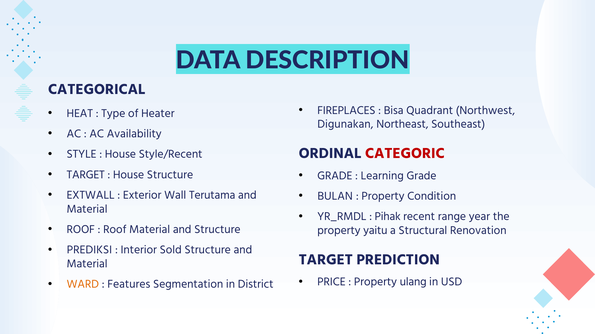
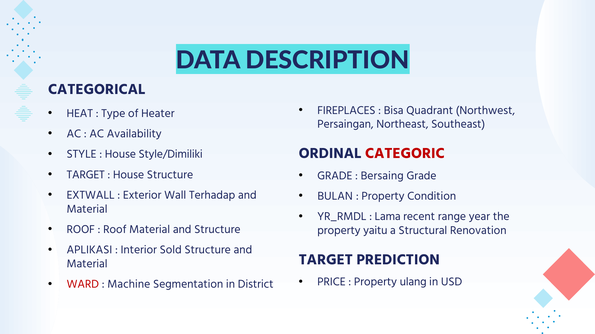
Digunakan: Digunakan -> Persaingan (345, 124)
Style/Recent: Style/Recent -> Style/Dimiliki (171, 154)
Learning: Learning -> Bersaing (382, 176)
Terutama: Terutama -> Terhadap (212, 195)
Pihak: Pihak -> Lama (388, 217)
PREDIKSI: PREDIKSI -> APLIKASI (89, 250)
WARD colour: orange -> red (83, 285)
Features: Features -> Machine (129, 285)
